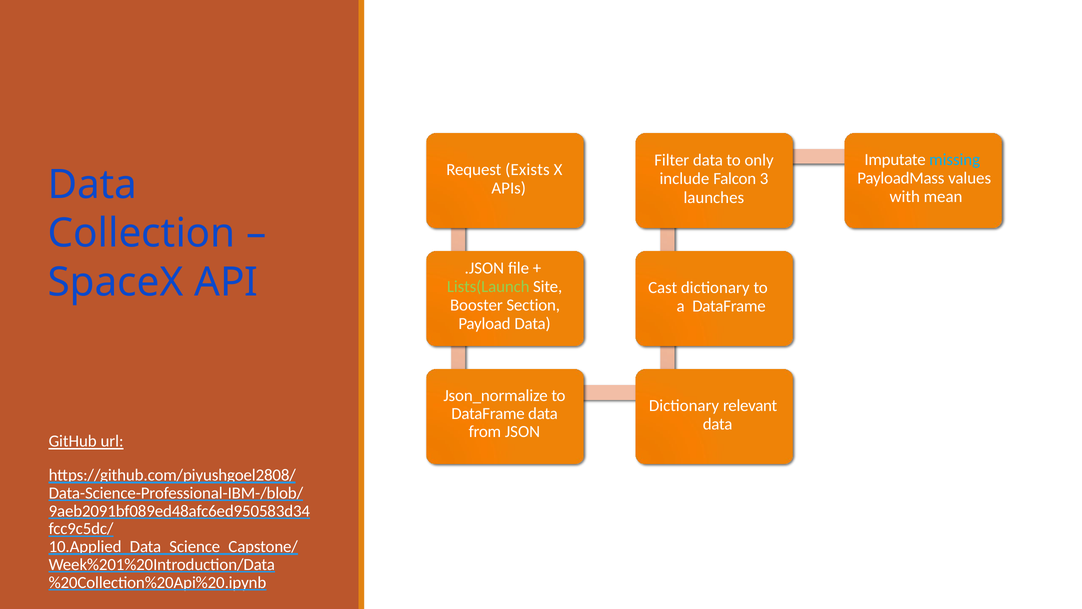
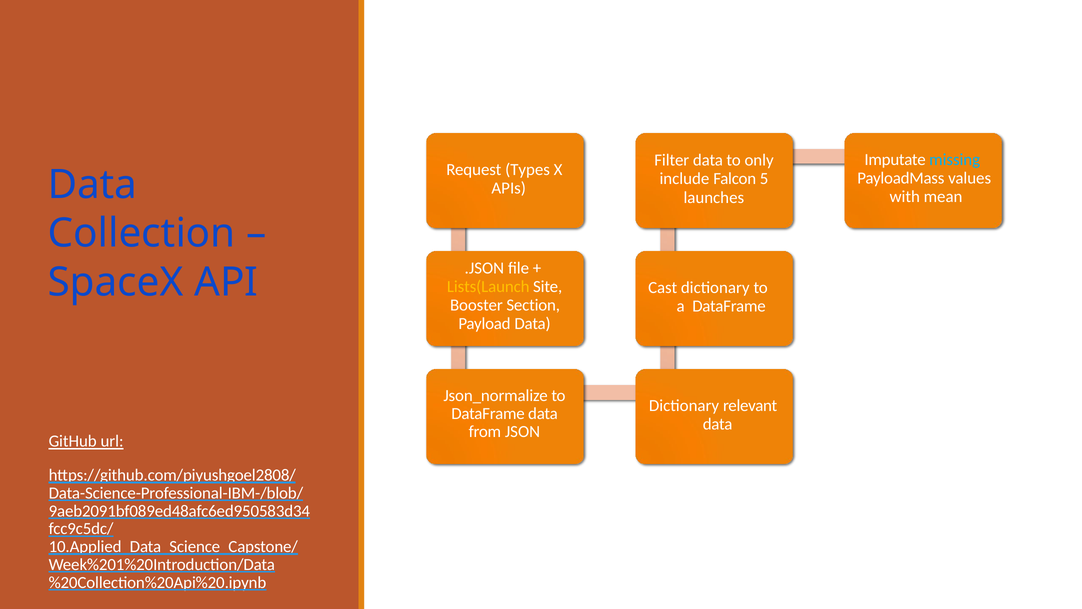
Exists: Exists -> Types (528, 169)
3: 3 -> 5 (764, 179)
Lists(Launch colour: light green -> yellow (488, 287)
